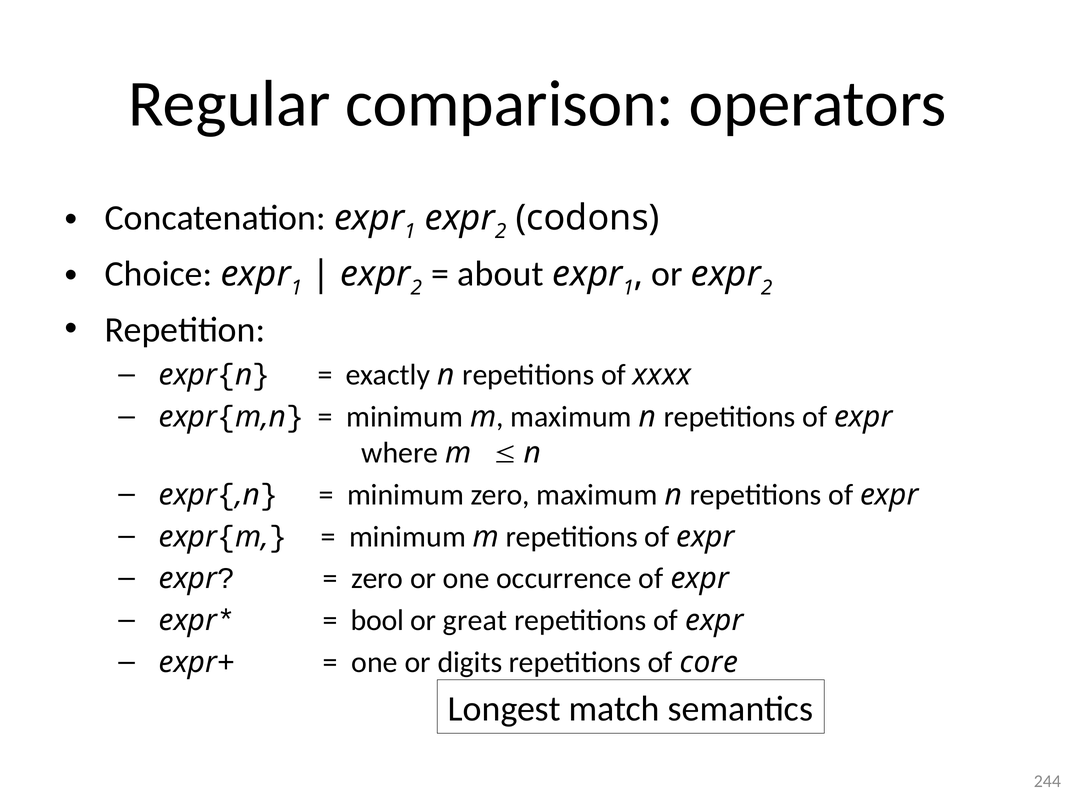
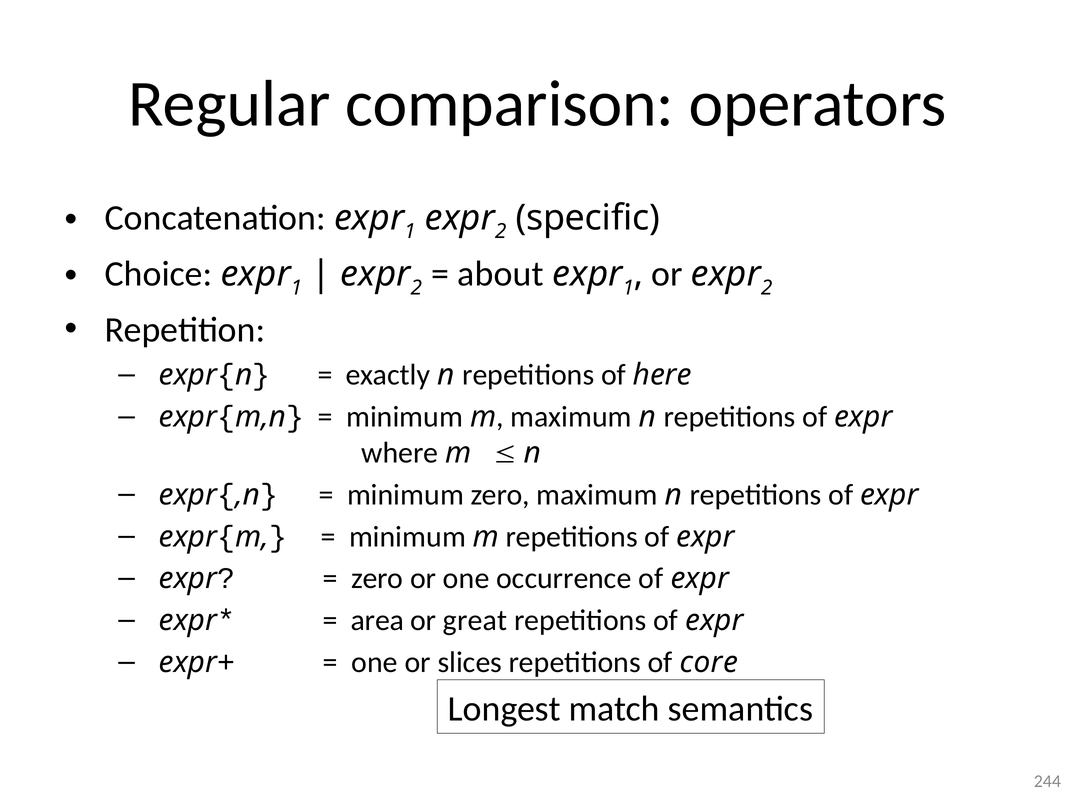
codons: codons -> specific (588, 218)
xxxx: xxxx -> here (662, 375)
bool: bool -> area (377, 620)
digits: digits -> slices (470, 662)
